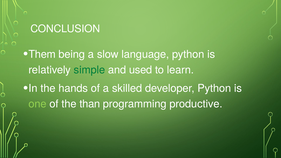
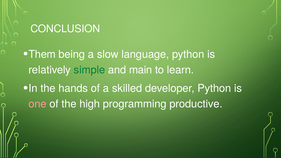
used: used -> main (141, 70)
one colour: light green -> pink (38, 104)
than: than -> high (90, 104)
